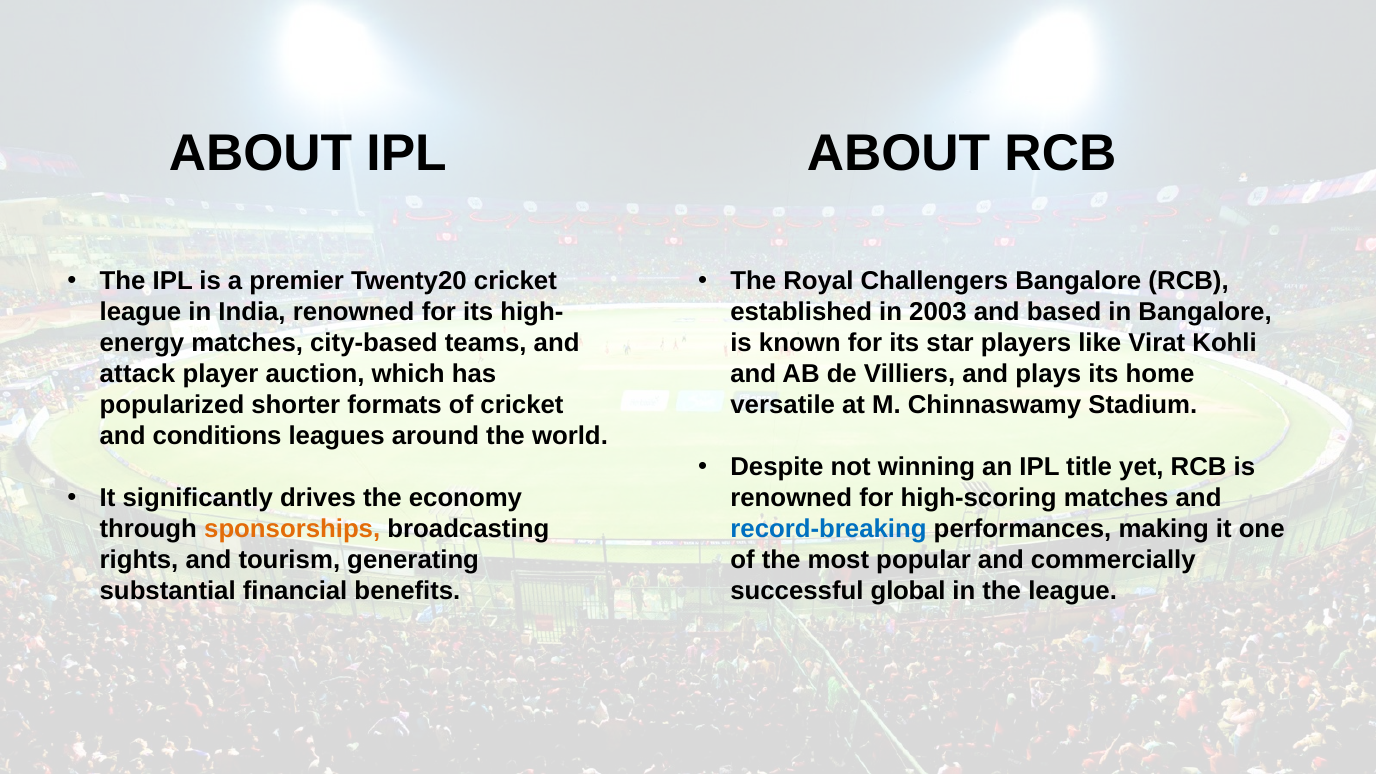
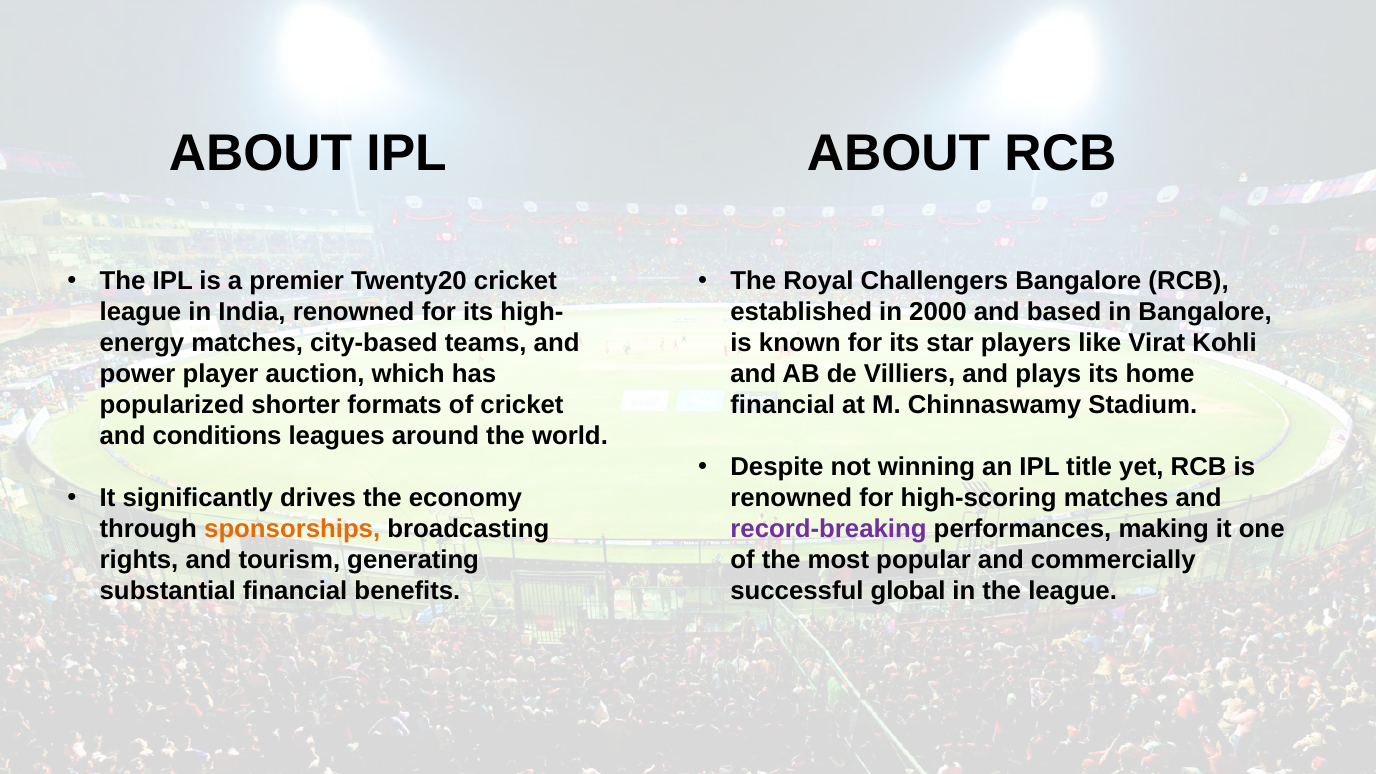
2003: 2003 -> 2000 (938, 312)
attack: attack -> power (138, 374)
versatile: versatile -> financial (783, 405)
record-breaking colour: blue -> purple (829, 529)
